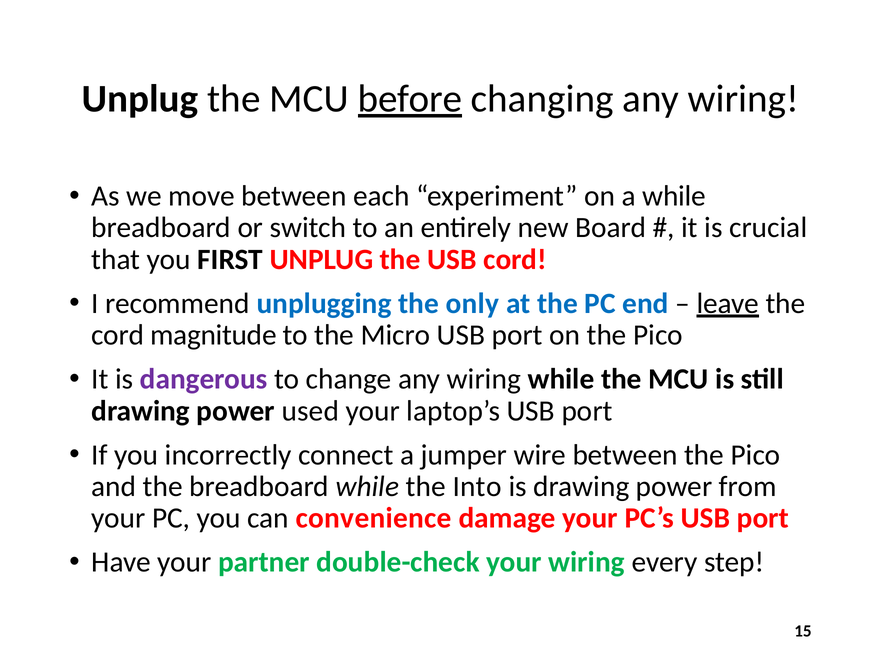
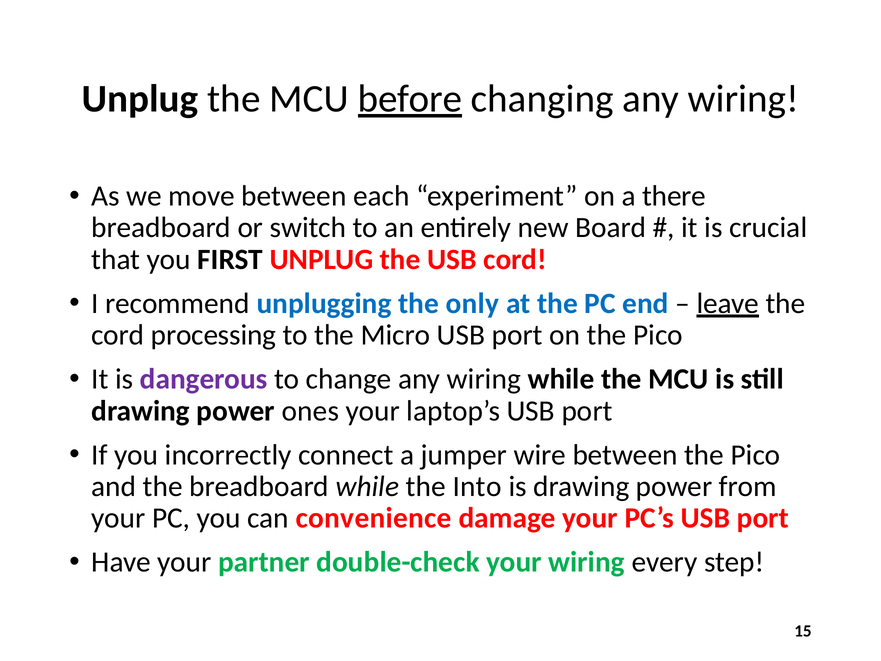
a while: while -> there (674, 196)
magnitude: magnitude -> processing (213, 335)
used: used -> ones (310, 411)
